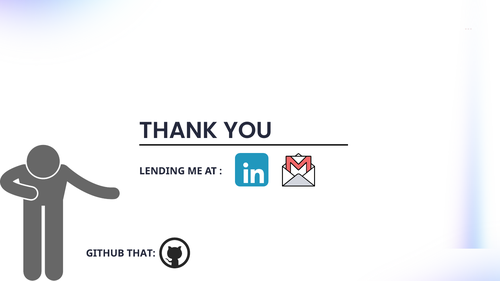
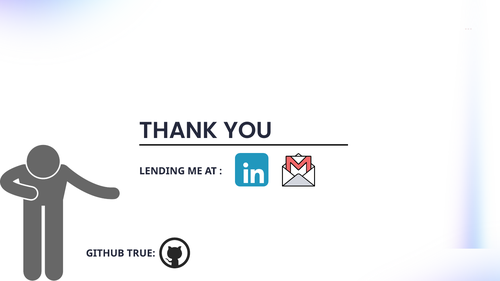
THAT: THAT -> TRUE (141, 253)
